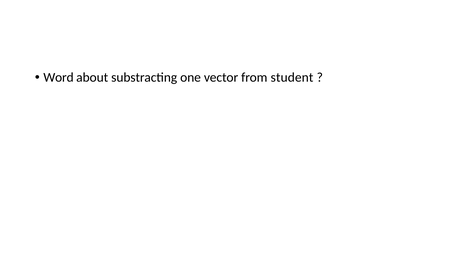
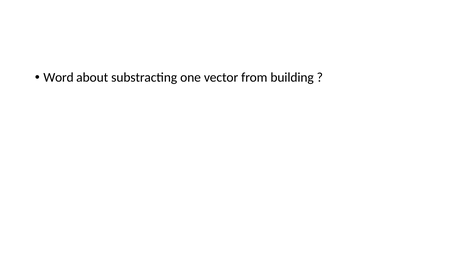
student: student -> building (292, 78)
